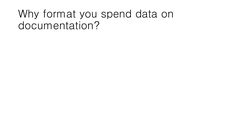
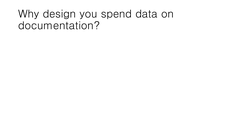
format: format -> design (59, 14)
